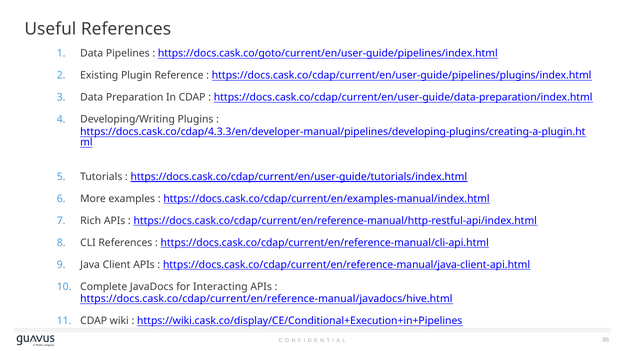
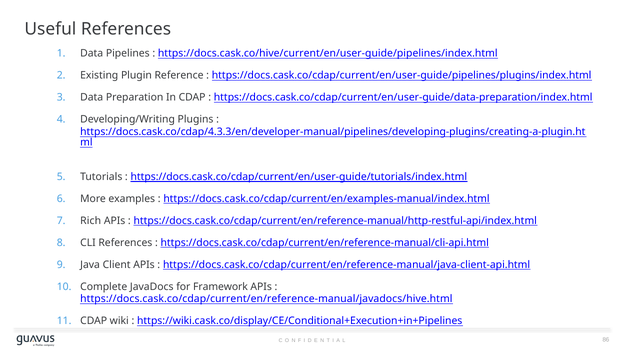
https://docs.cask.co/goto/current/en/user-guide/pipelines/index.html: https://docs.cask.co/goto/current/en/user-guide/pipelines/index.html -> https://docs.cask.co/hive/current/en/user-guide/pipelines/index.html (328, 54)
Interacting: Interacting -> Framework (220, 287)
